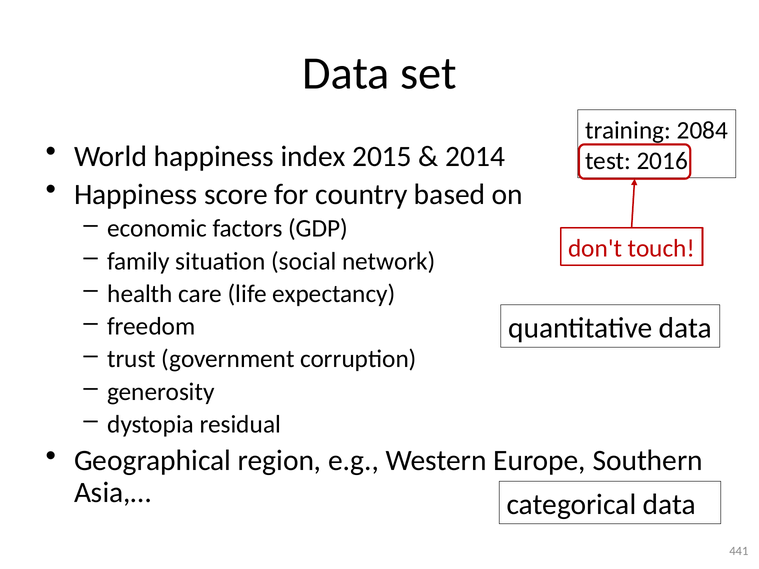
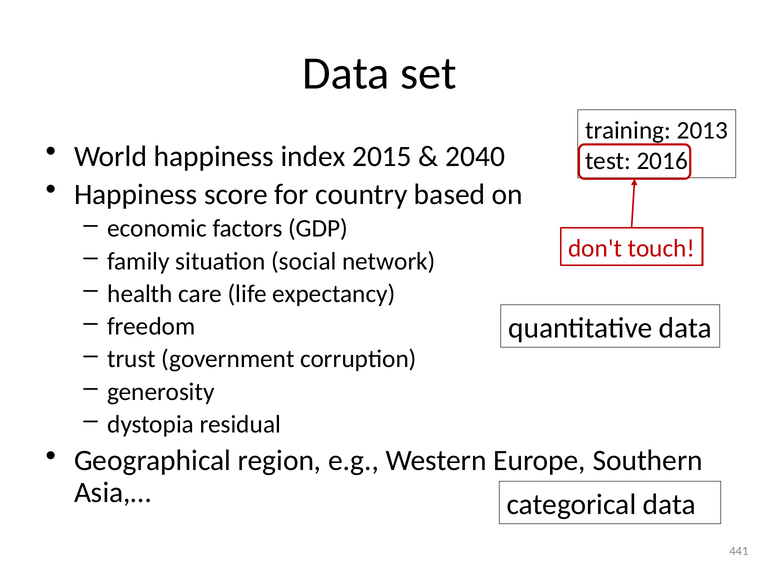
2084: 2084 -> 2013 (702, 131)
2014: 2014 -> 2040 (475, 156)
